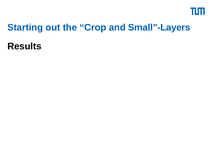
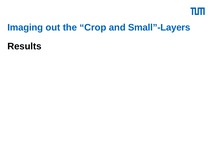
Starting: Starting -> Imaging (25, 27)
